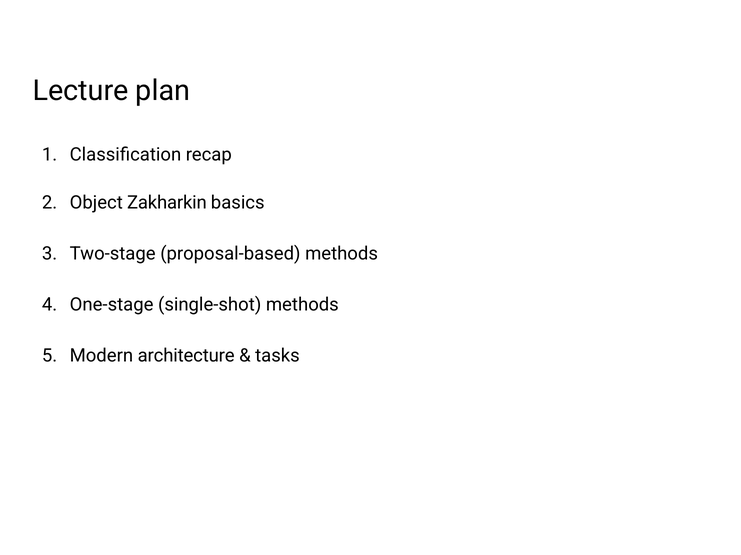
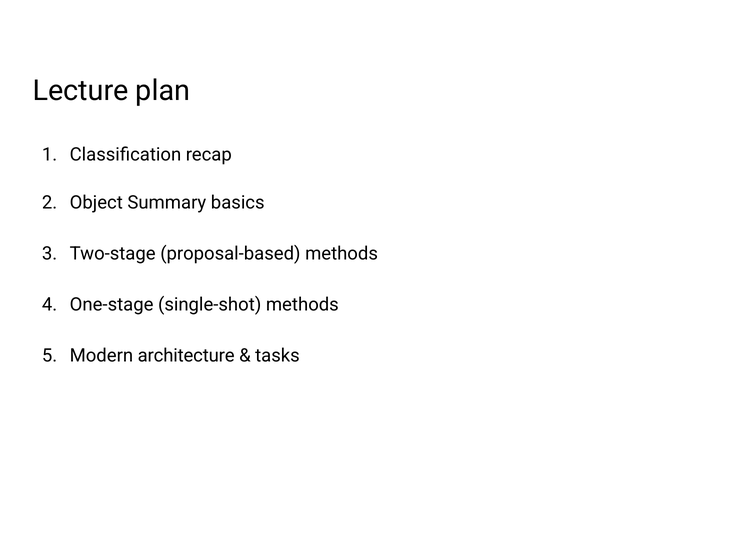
Zakharkin: Zakharkin -> Summary (167, 203)
